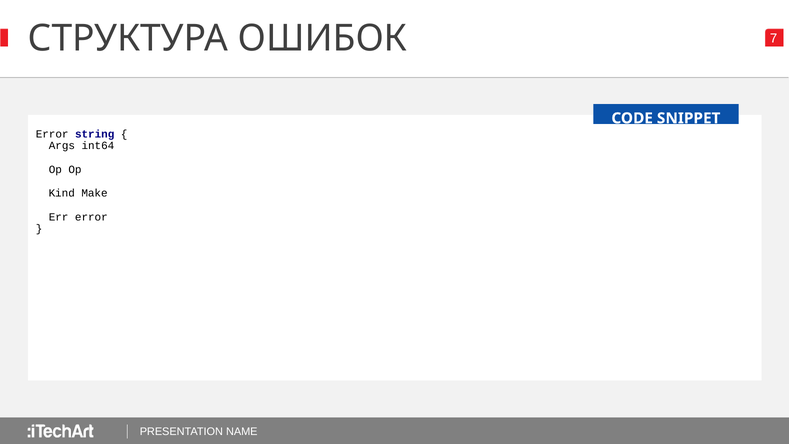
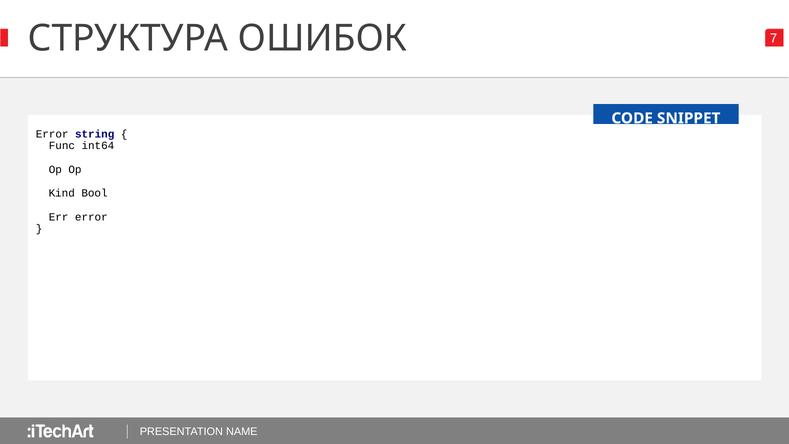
Args: Args -> Func (62, 146)
Make: Make -> Bool (95, 193)
